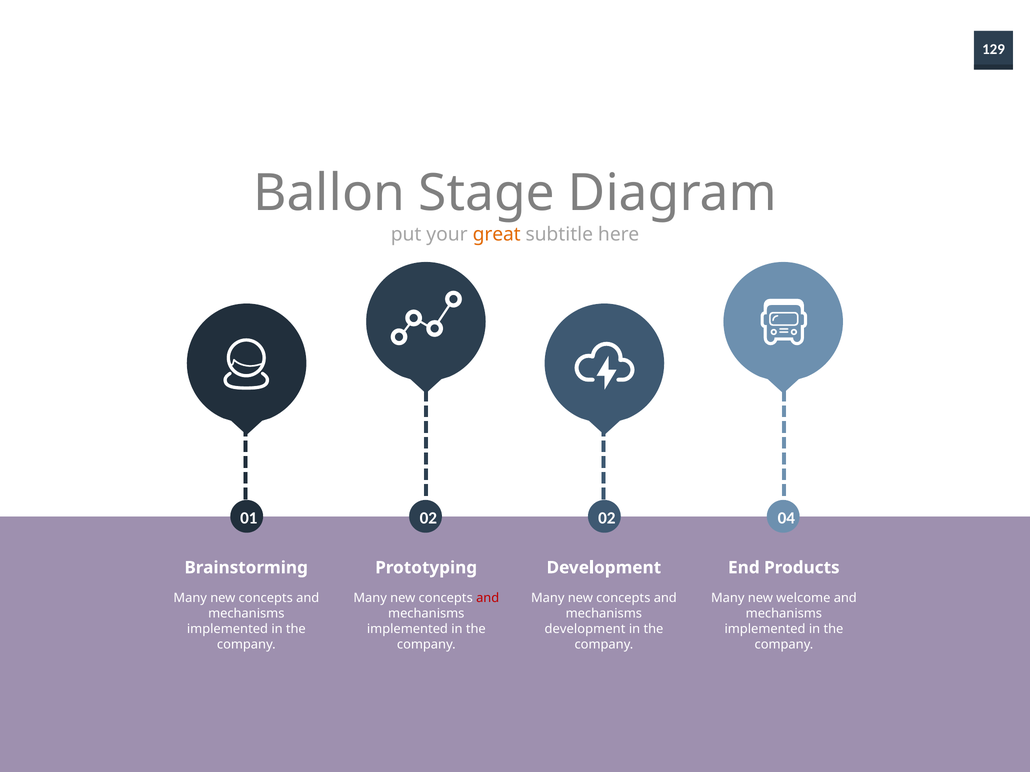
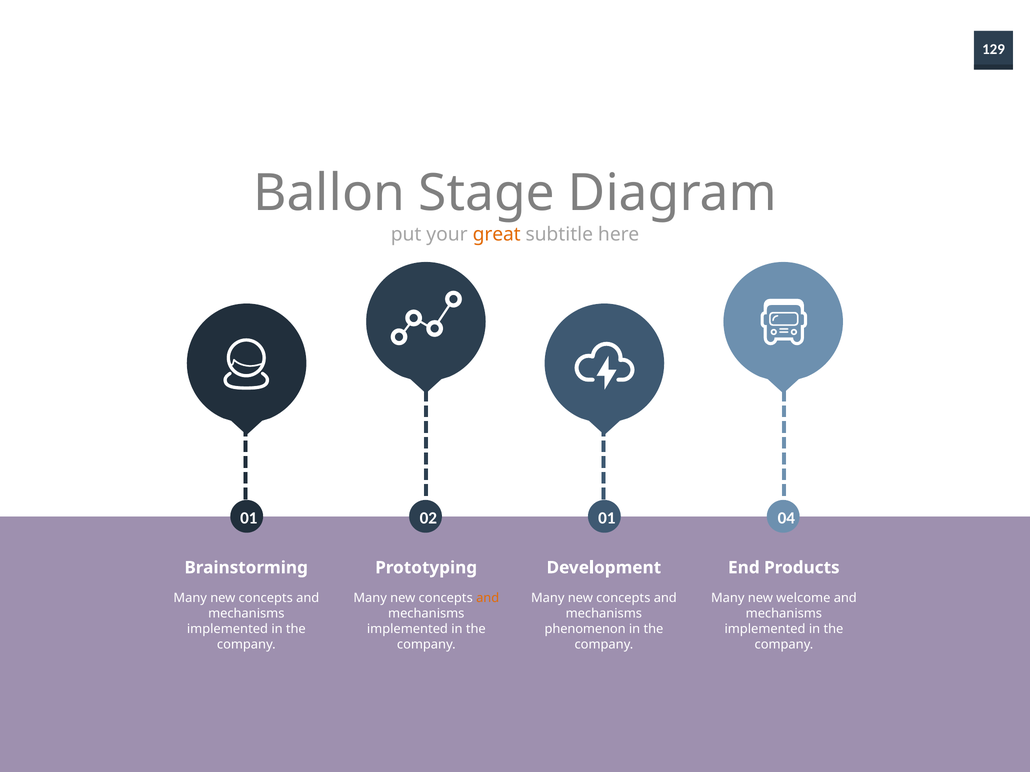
02 02: 02 -> 01 (607, 519)
and colour: red -> orange (488, 598)
development: development -> phenomenon (585, 629)
